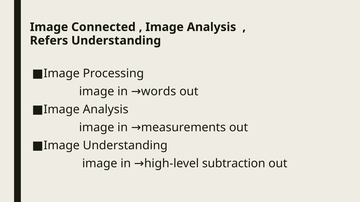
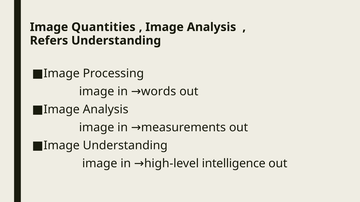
Connected: Connected -> Quantities (103, 27)
subtraction: subtraction -> intelligence (234, 164)
